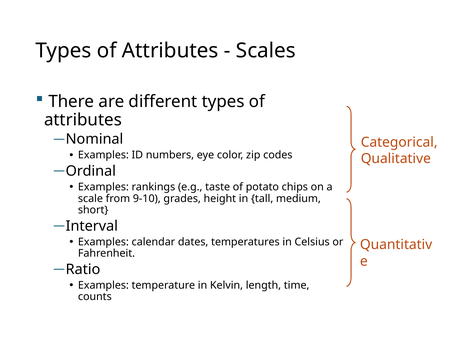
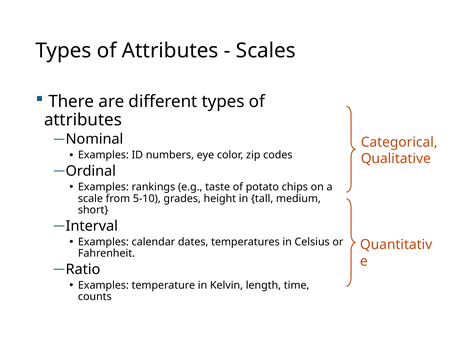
9-10: 9-10 -> 5-10 (147, 198)
